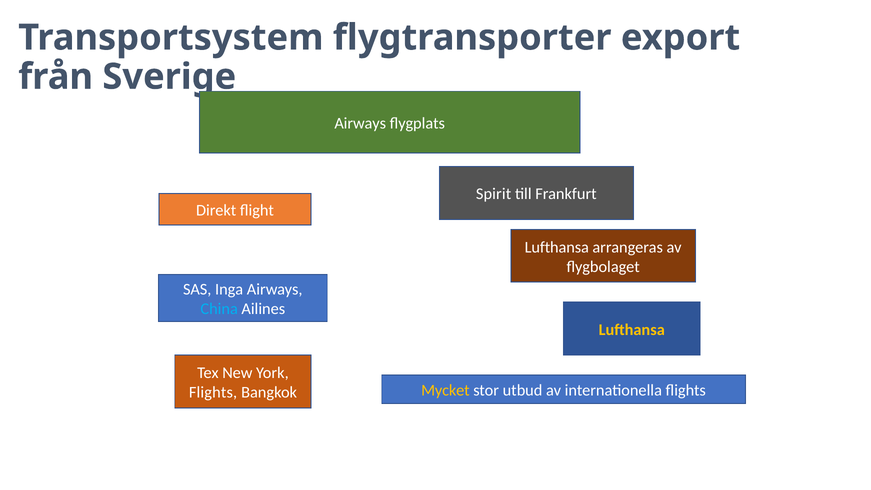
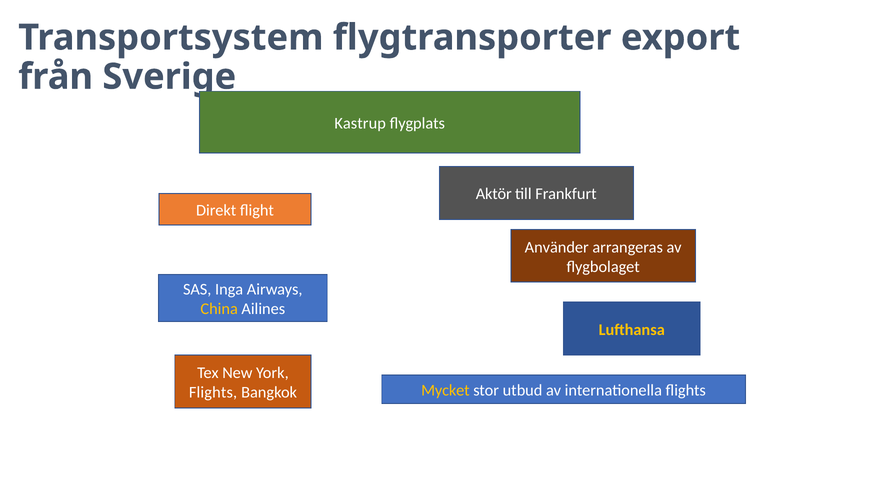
Airways: Airways -> Kastrup (360, 123)
Spirit: Spirit -> Aktör (494, 194)
Lufthansa: Lufthansa -> Använder (557, 247)
China colour: light blue -> yellow (219, 309)
